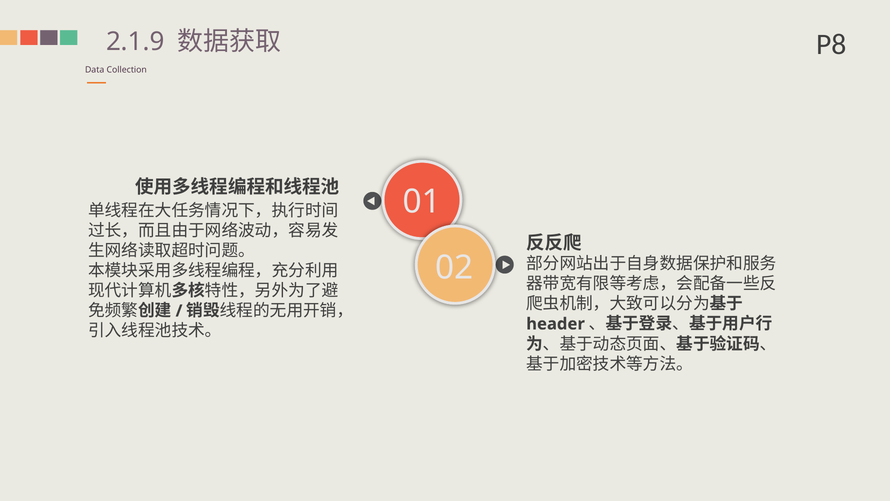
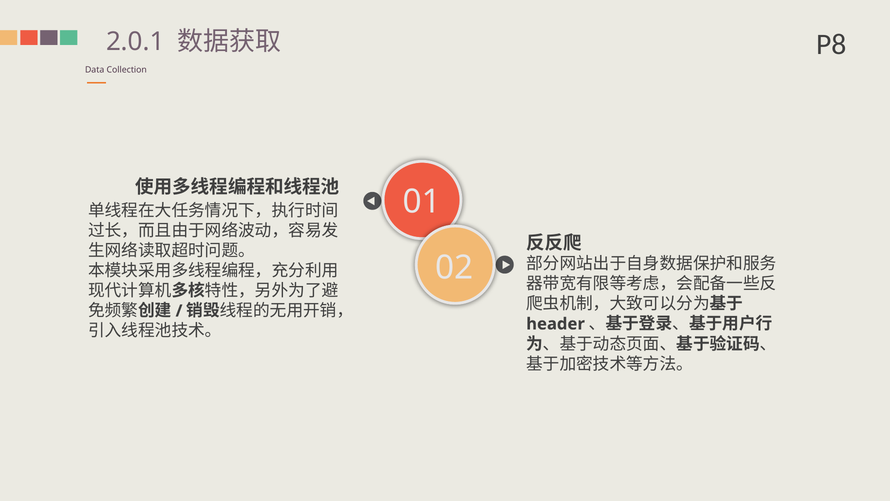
2.1.9: 2.1.9 -> 2.0.1 (135, 42)
